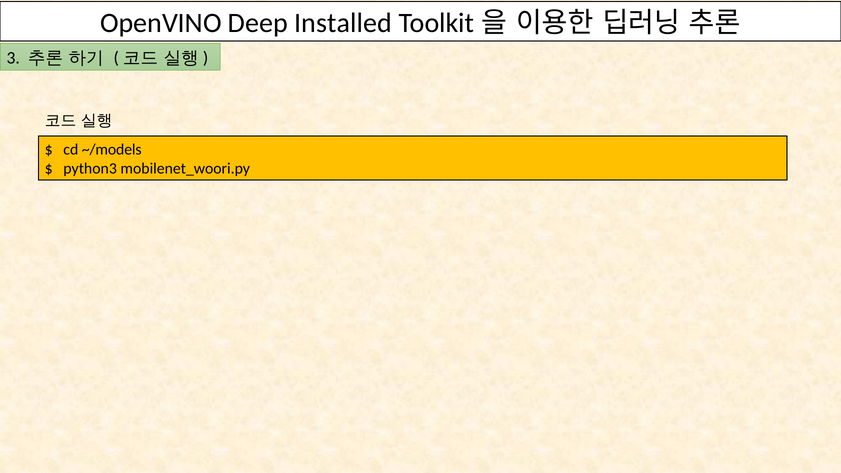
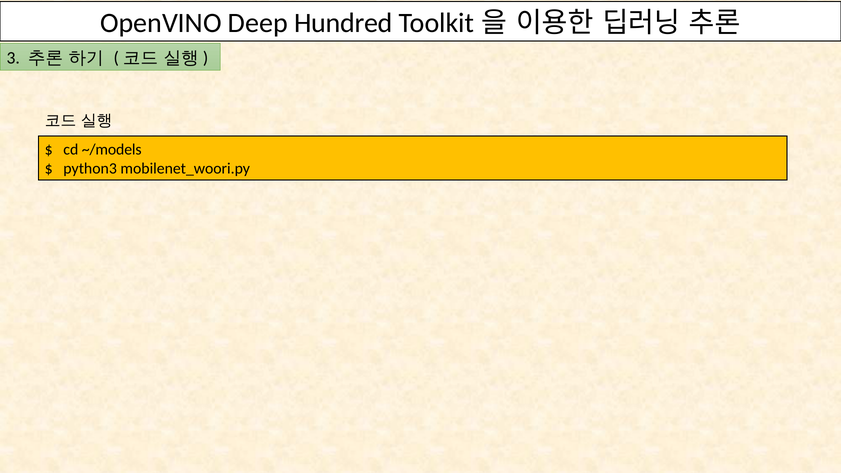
Installed: Installed -> Hundred (343, 23)
